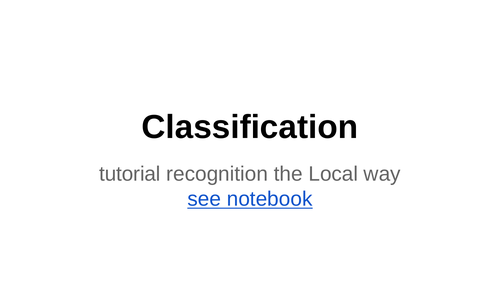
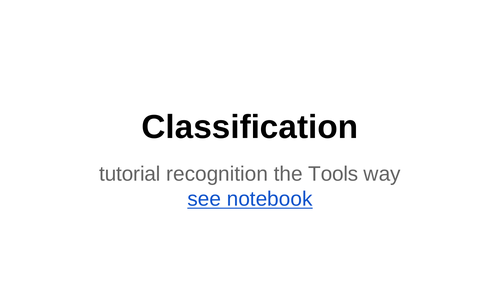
Local: Local -> Tools (333, 174)
